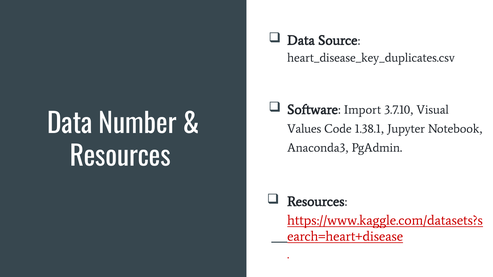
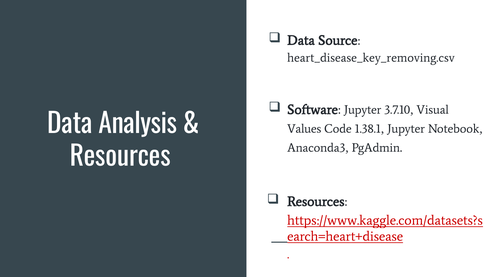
heart_disease_key_duplicates.csv: heart_disease_key_duplicates.csv -> heart_disease_key_removing.csv (371, 58)
Software Import: Import -> Jupyter (363, 110)
Number: Number -> Analysis (138, 124)
